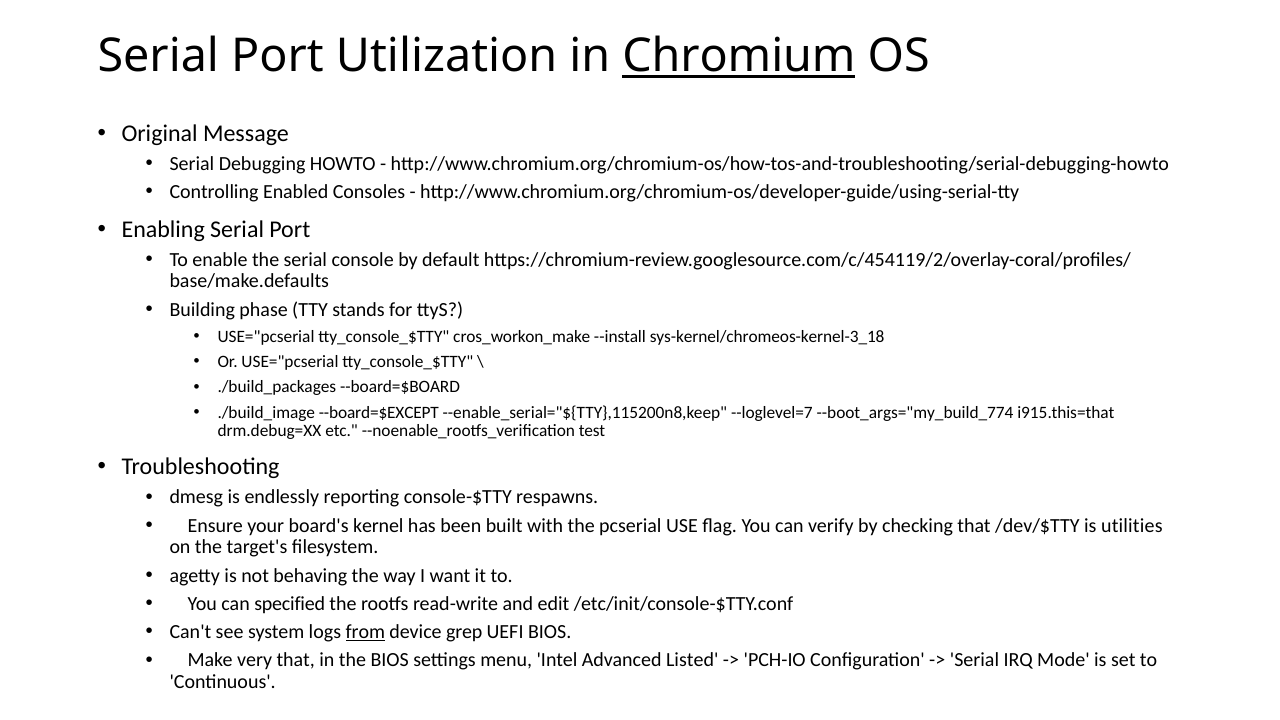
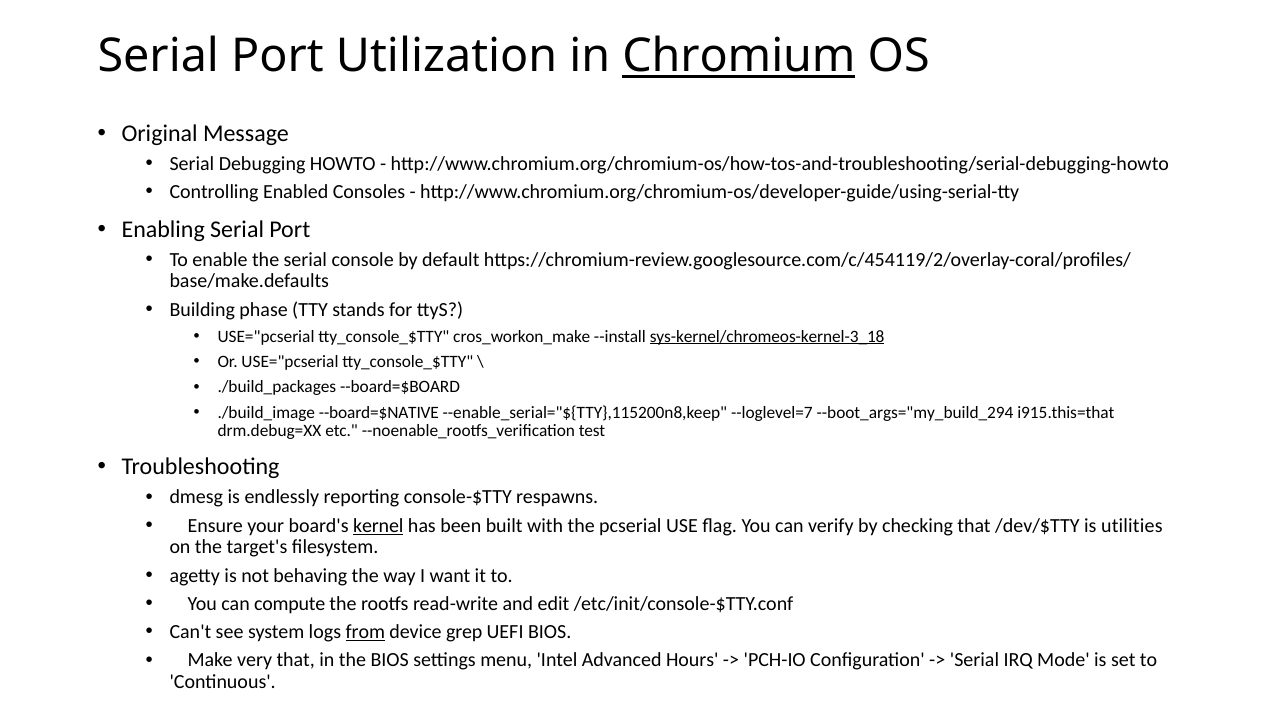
sys-kernel/chromeos-kernel-3_18 underline: none -> present (767, 336)
--board=$EXCEPT: --board=$EXCEPT -> --board=$NATIVE (379, 412)
--boot_args="my_build_774: --boot_args="my_build_774 -> --boot_args="my_build_294 (915, 412)
kernel underline: none -> present (378, 526)
specified: specified -> compute (290, 604)
Listed: Listed -> Hours (692, 660)
